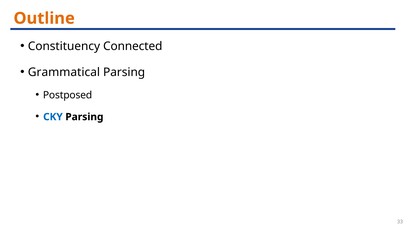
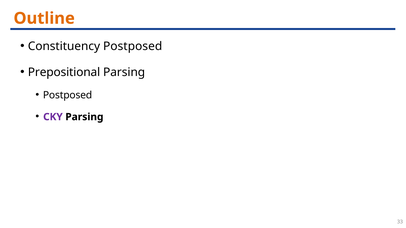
Constituency Connected: Connected -> Postposed (133, 46)
Grammatical: Grammatical -> Prepositional (64, 72)
CKY colour: blue -> purple (53, 117)
